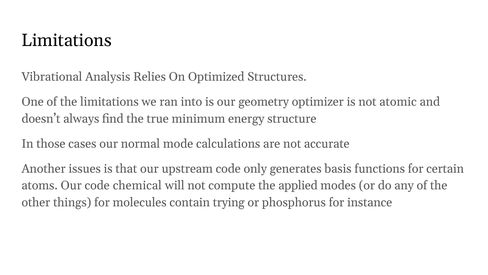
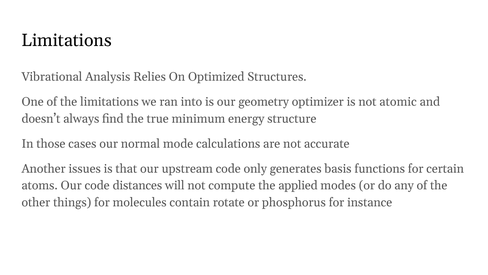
chemical: chemical -> distances (137, 185)
trying: trying -> rotate (229, 202)
